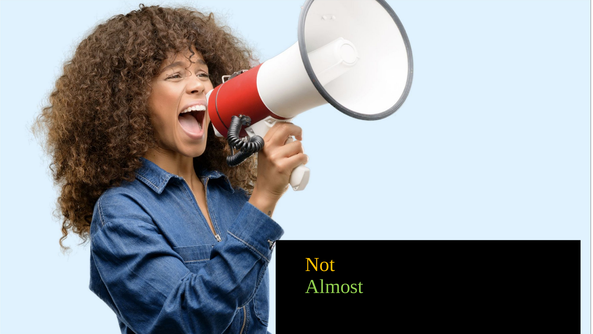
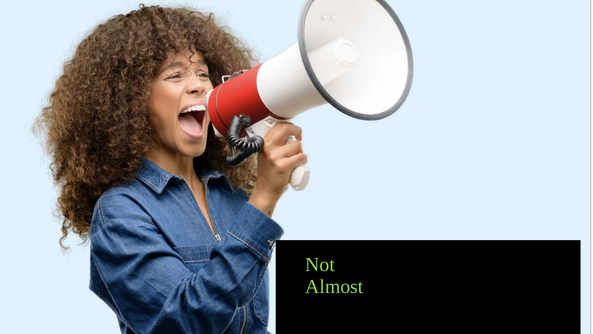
Not colour: yellow -> light green (320, 264)
